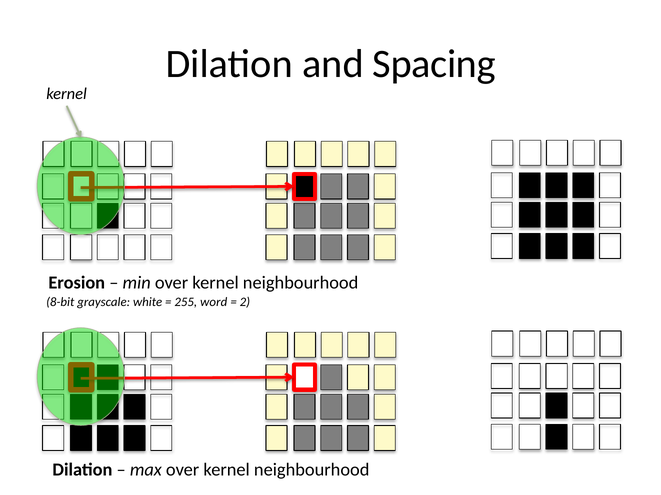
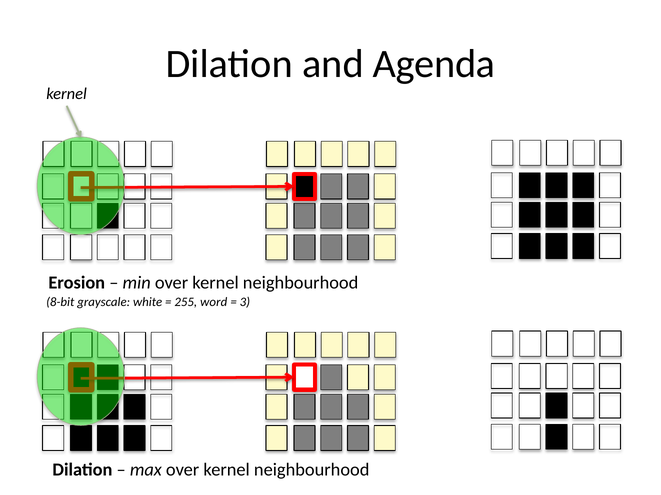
Spacing: Spacing -> Agenda (434, 64)
2: 2 -> 3 (245, 303)
